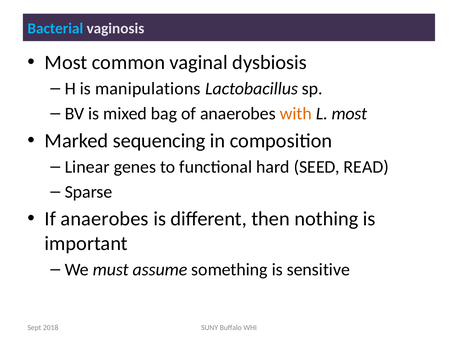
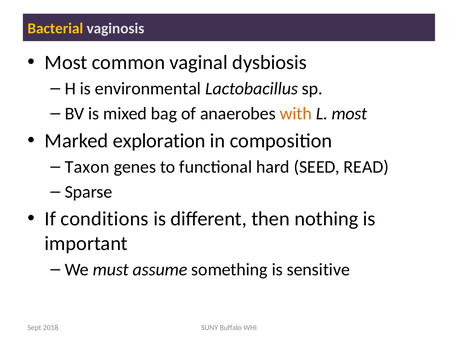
Bacterial colour: light blue -> yellow (55, 29)
manipulations: manipulations -> environmental (148, 89)
sequencing: sequencing -> exploration (159, 141)
Linear: Linear -> Taxon (87, 167)
If anaerobes: anaerobes -> conditions (105, 219)
